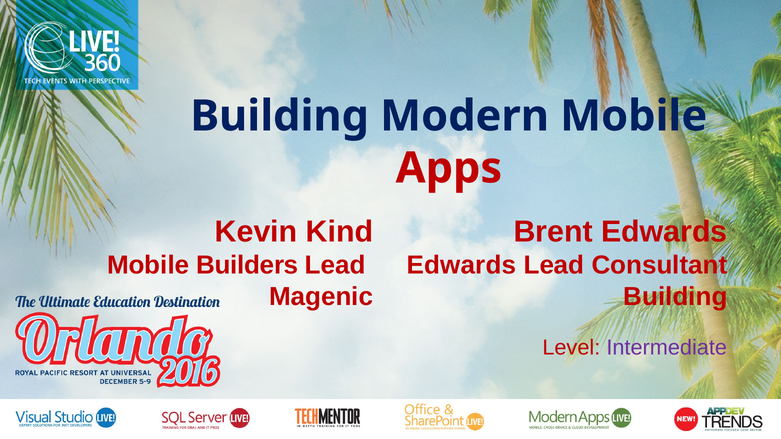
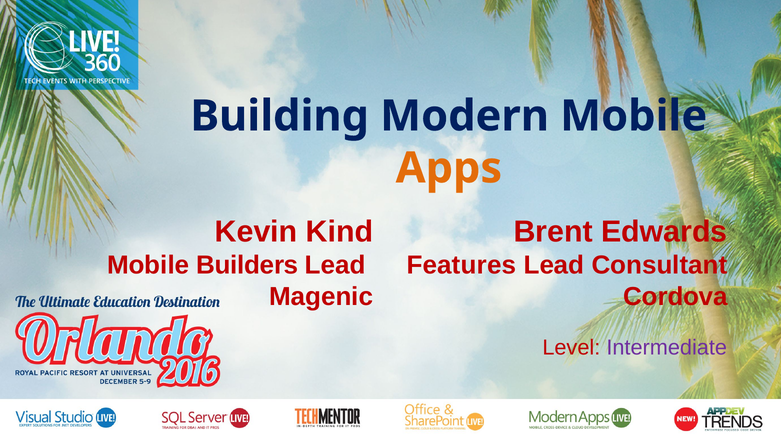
Apps colour: red -> orange (449, 168)
Edwards: Edwards -> Features (461, 265)
Building: Building -> Cordova (676, 297)
